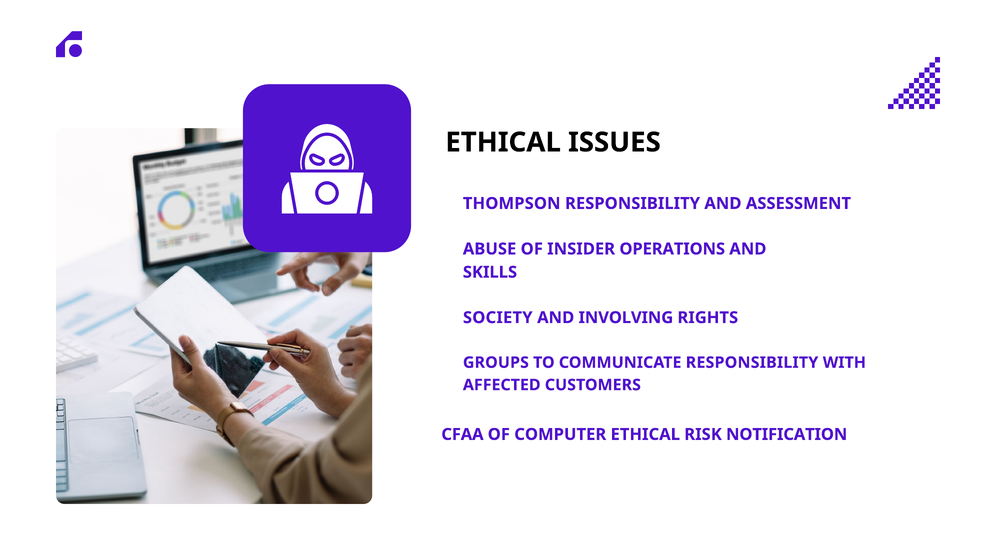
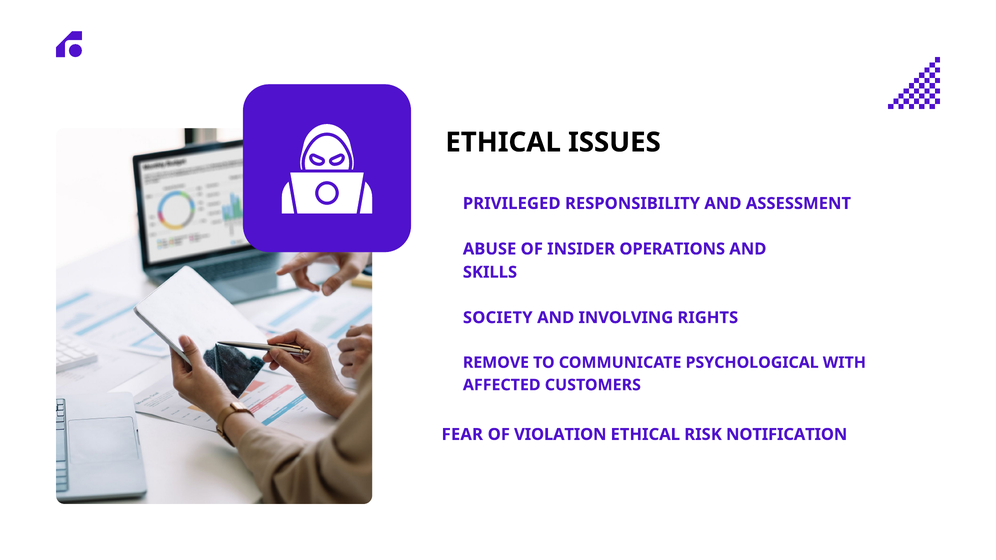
THOMPSON: THOMPSON -> PRIVILEGED (512, 204)
GROUPS: GROUPS -> REMOVE (496, 363)
COMMUNICATE RESPONSIBILITY: RESPONSIBILITY -> PSYCHOLOGICAL (752, 363)
CFAA: CFAA -> FEAR (462, 435)
COMPUTER: COMPUTER -> VIOLATION (560, 435)
